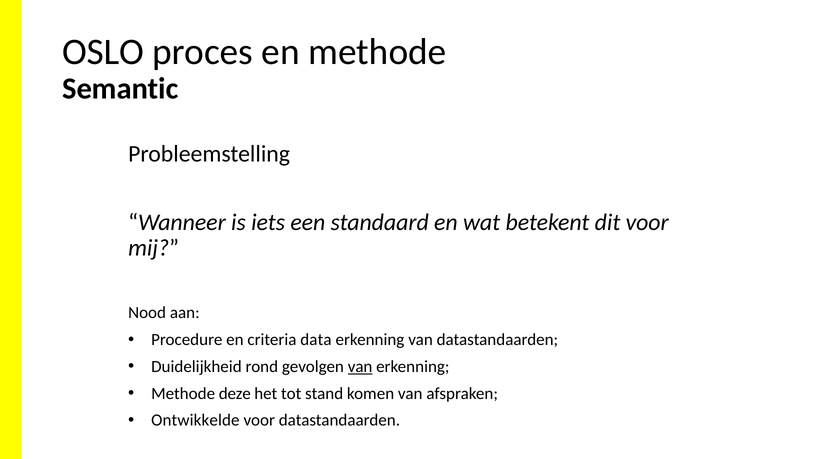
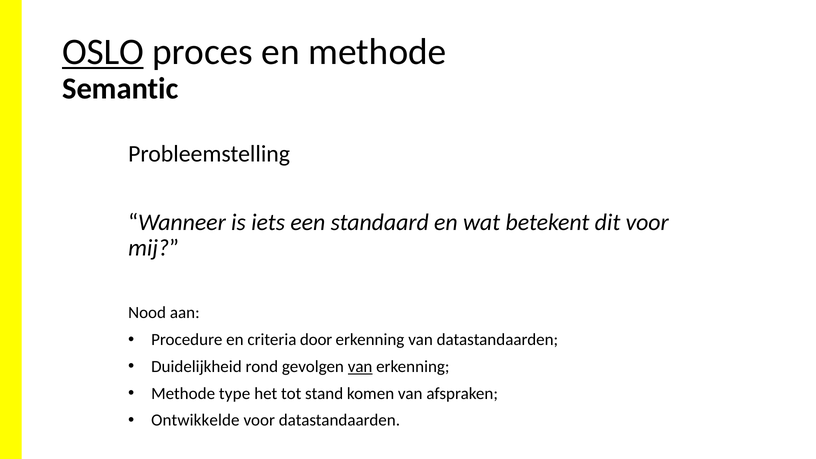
OSLO underline: none -> present (103, 52)
data: data -> door (316, 340)
deze: deze -> type (235, 393)
